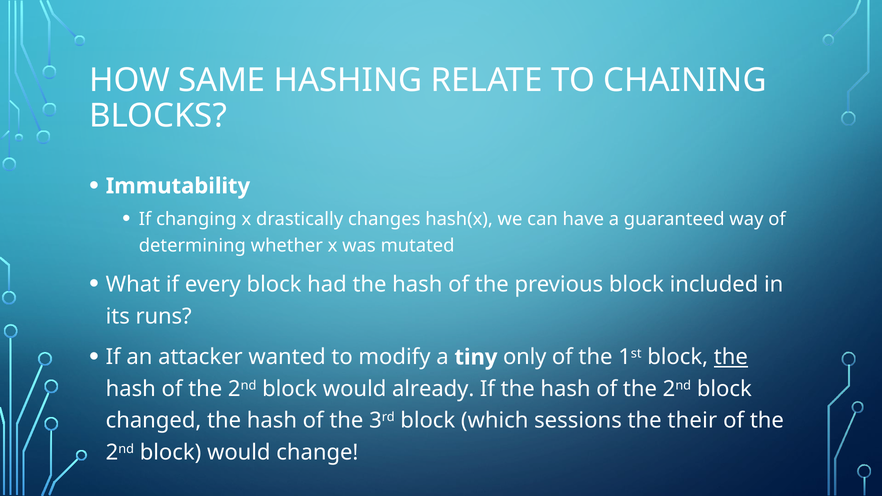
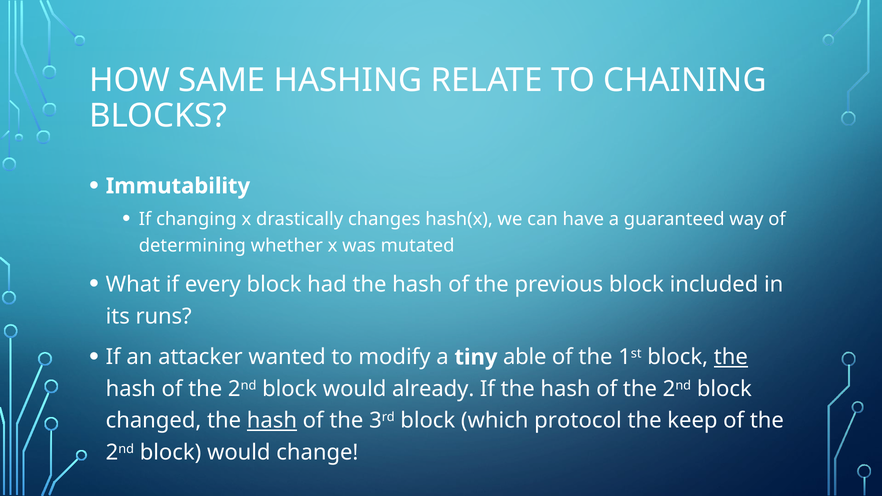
only: only -> able (525, 357)
hash underline: none -> present (272, 421)
sessions: sessions -> protocol (578, 421)
their: their -> keep (692, 421)
